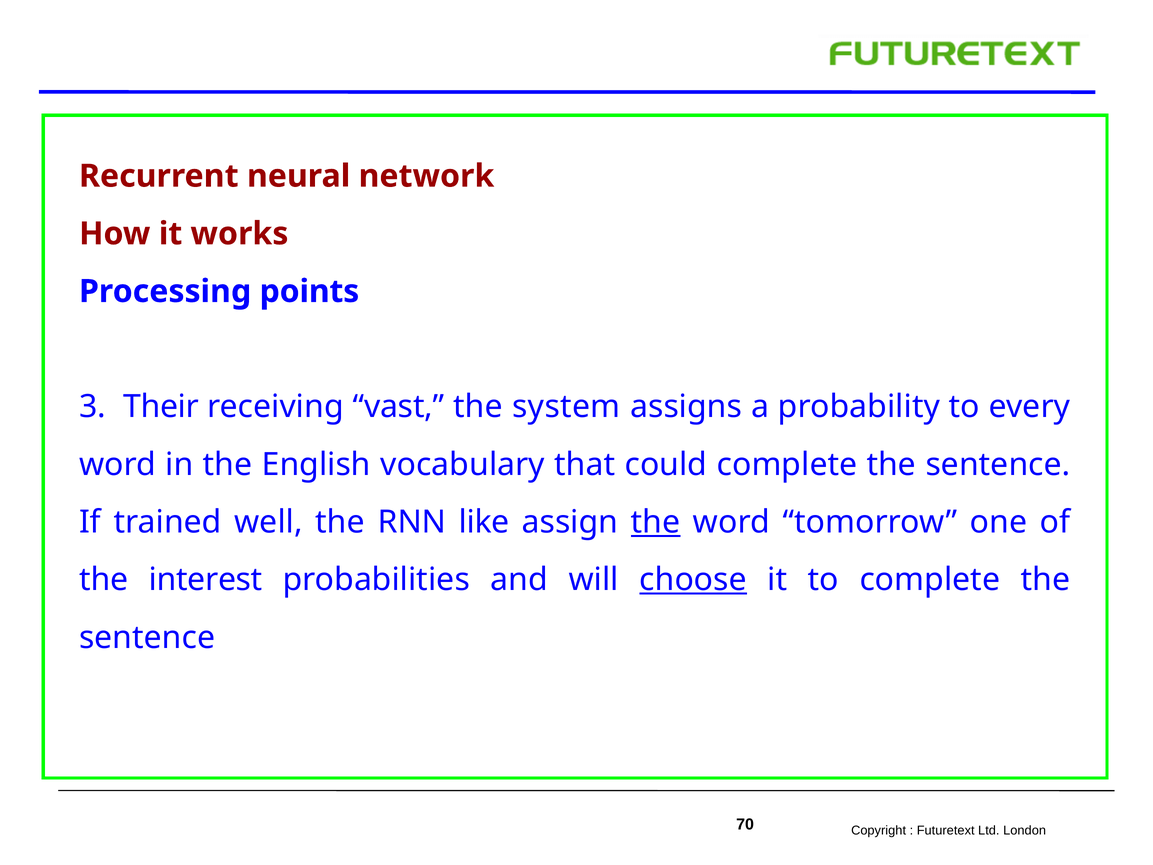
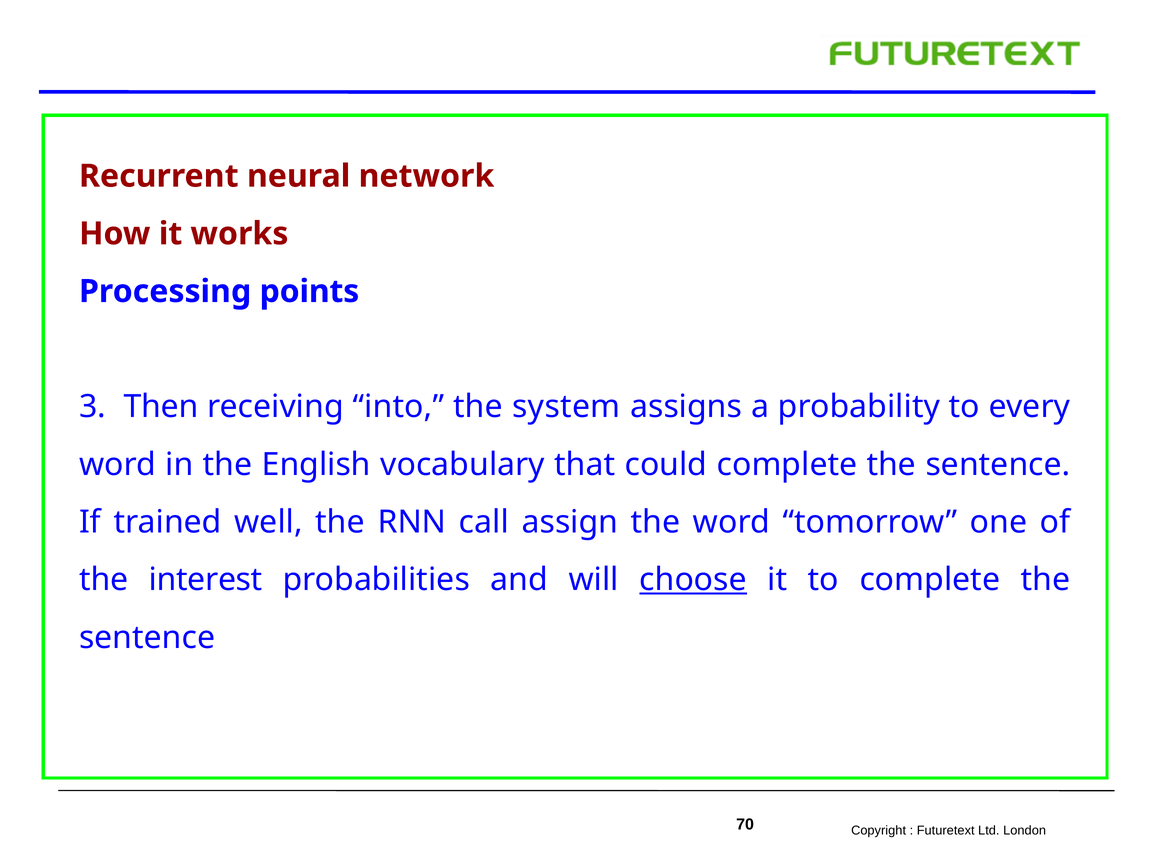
Their: Their -> Then (161, 407)
vast: vast -> into (398, 407)
like: like -> call (484, 522)
the underline: present -> none (656, 522)
